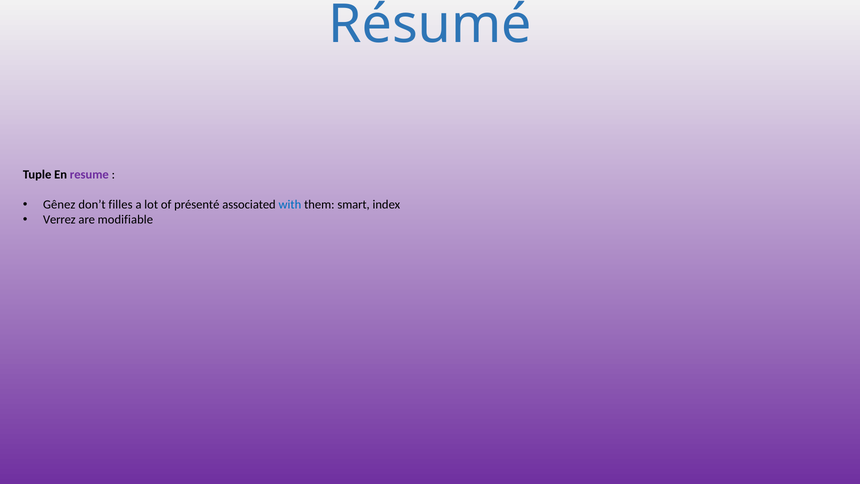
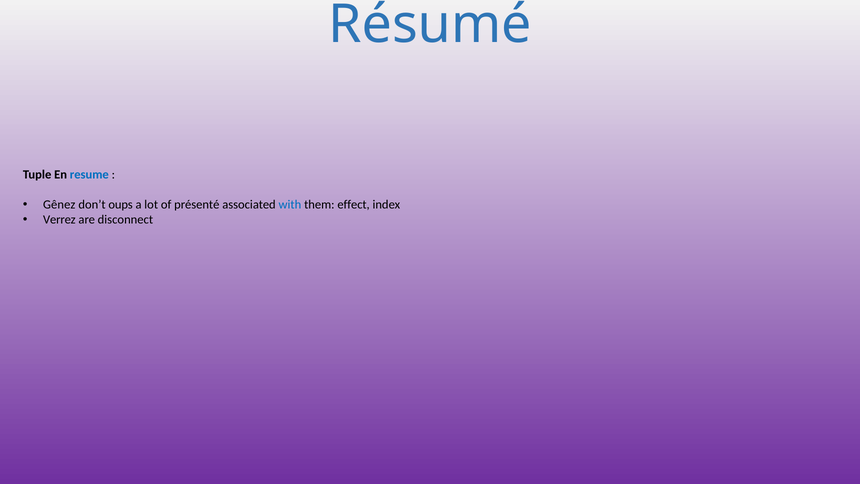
resume colour: purple -> blue (89, 174)
filles: filles -> oups (121, 204)
smart: smart -> effect (354, 204)
modifiable: modifiable -> disconnect (125, 219)
